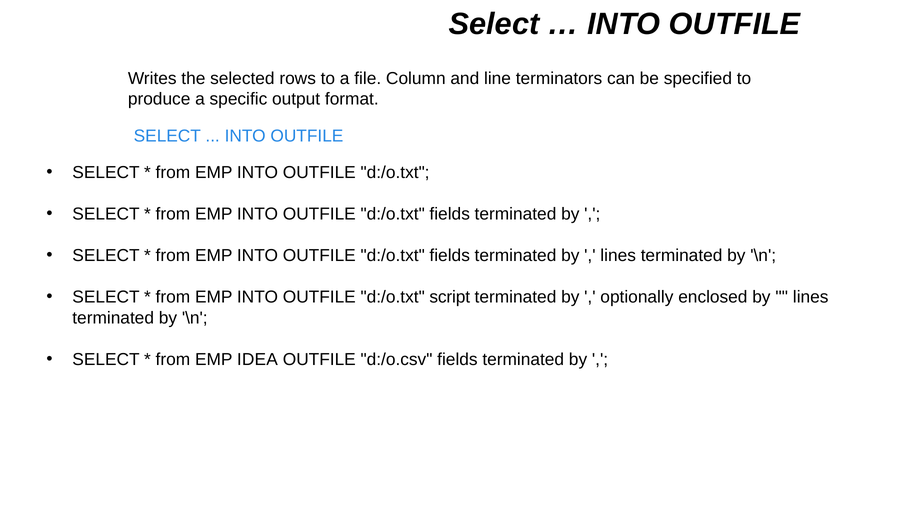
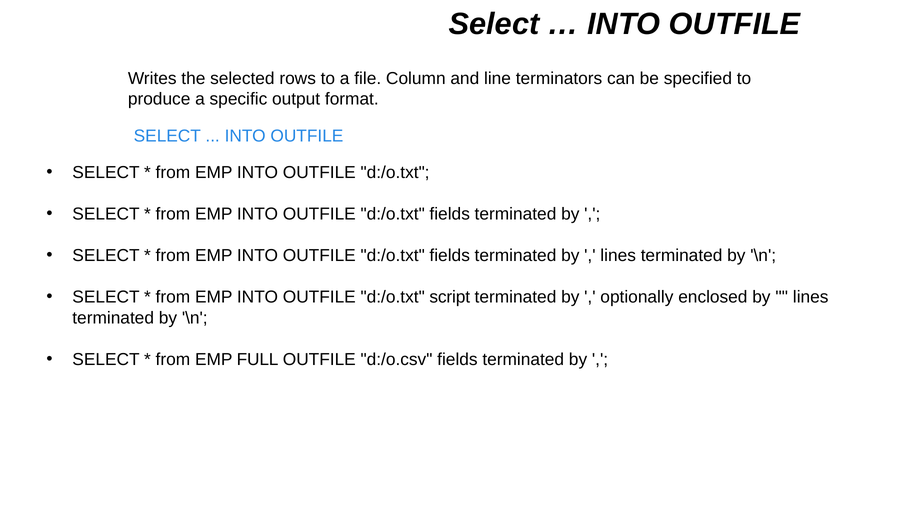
IDEA: IDEA -> FULL (258, 360)
